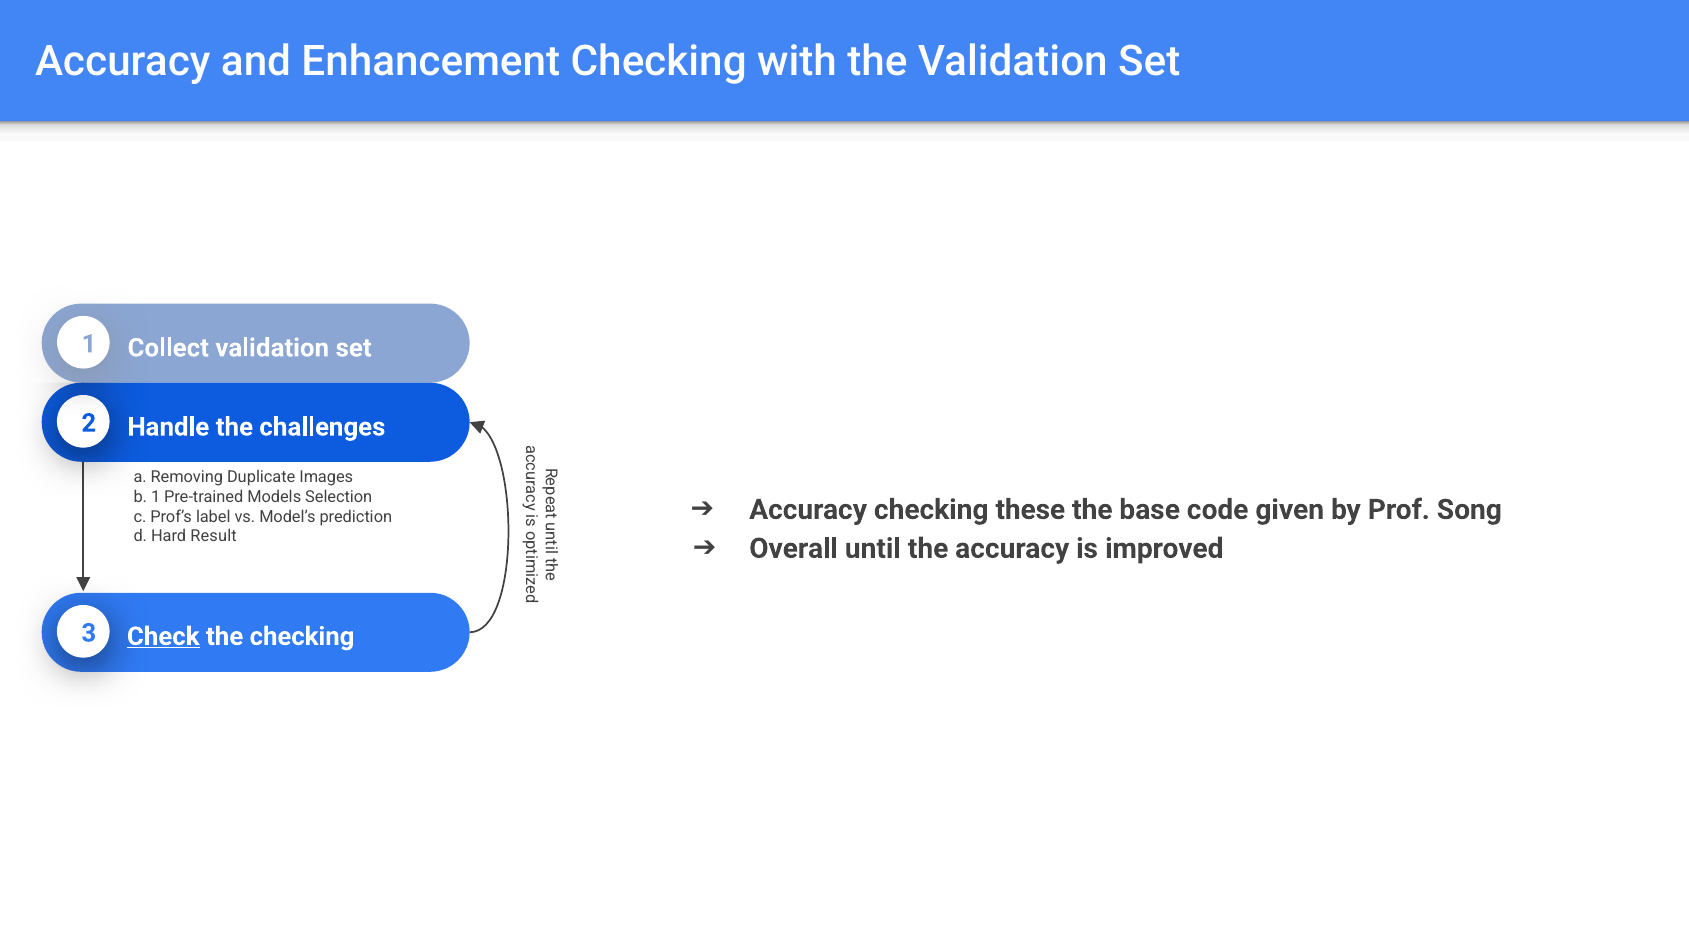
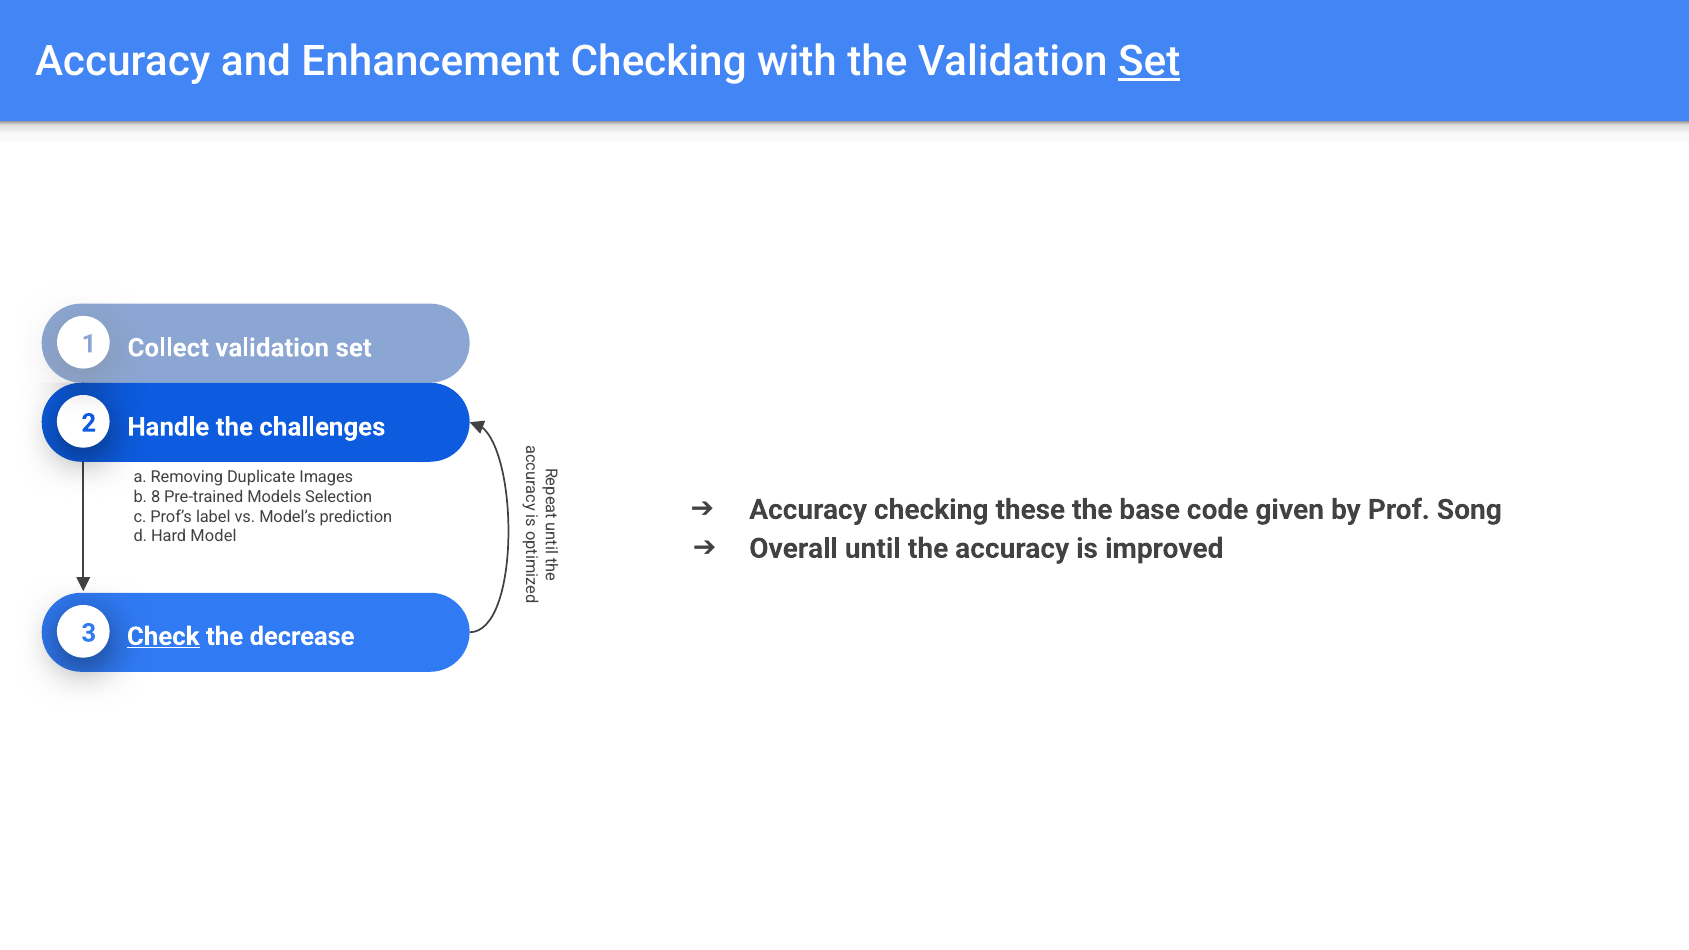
Set underline: none -> present (1149, 62)
b 1: 1 -> 8 (156, 497)
Result: Result -> Model (214, 537)
the checking: checking -> decrease (302, 636)
